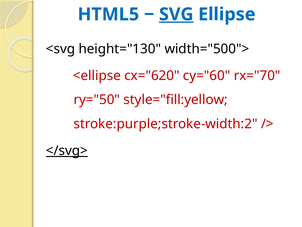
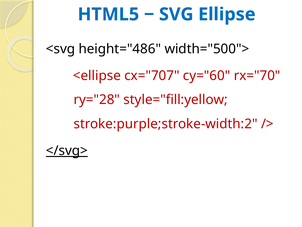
SVG underline: present -> none (176, 14)
height="130: height="130 -> height="486 (120, 49)
cx="620: cx="620 -> cx="707 (152, 75)
ry="50: ry="50 -> ry="28 (97, 100)
